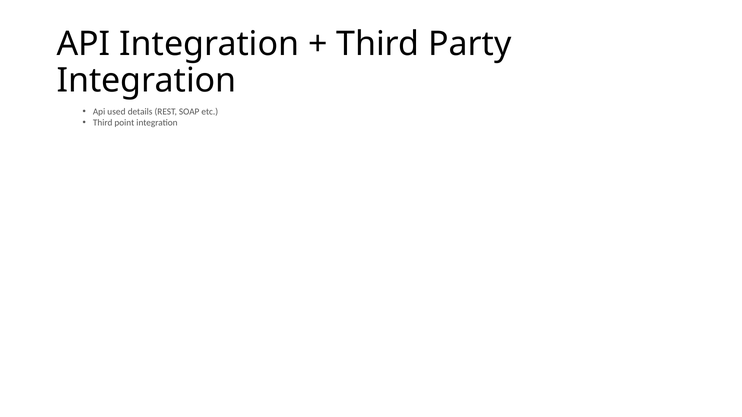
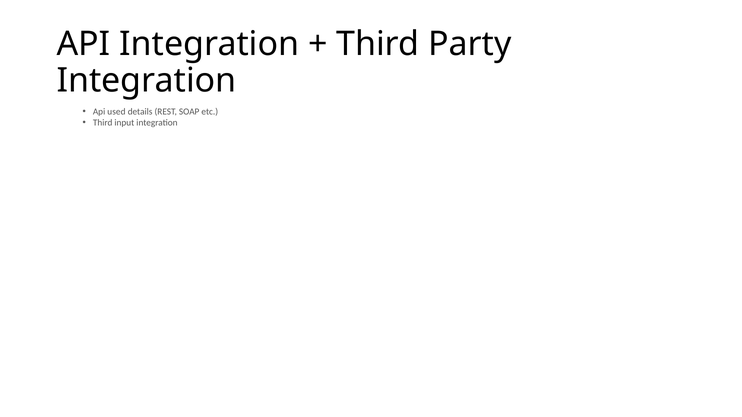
point: point -> input (124, 123)
